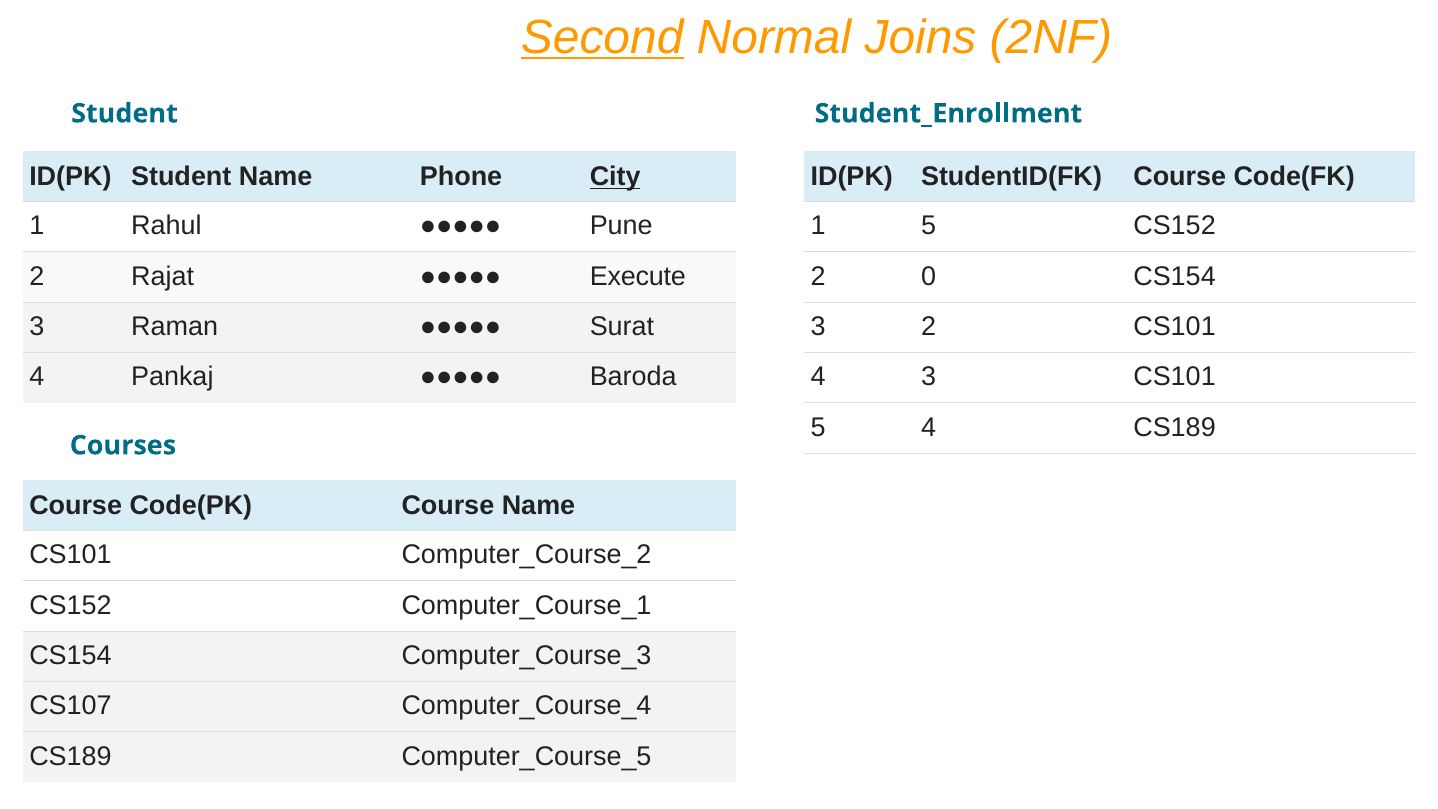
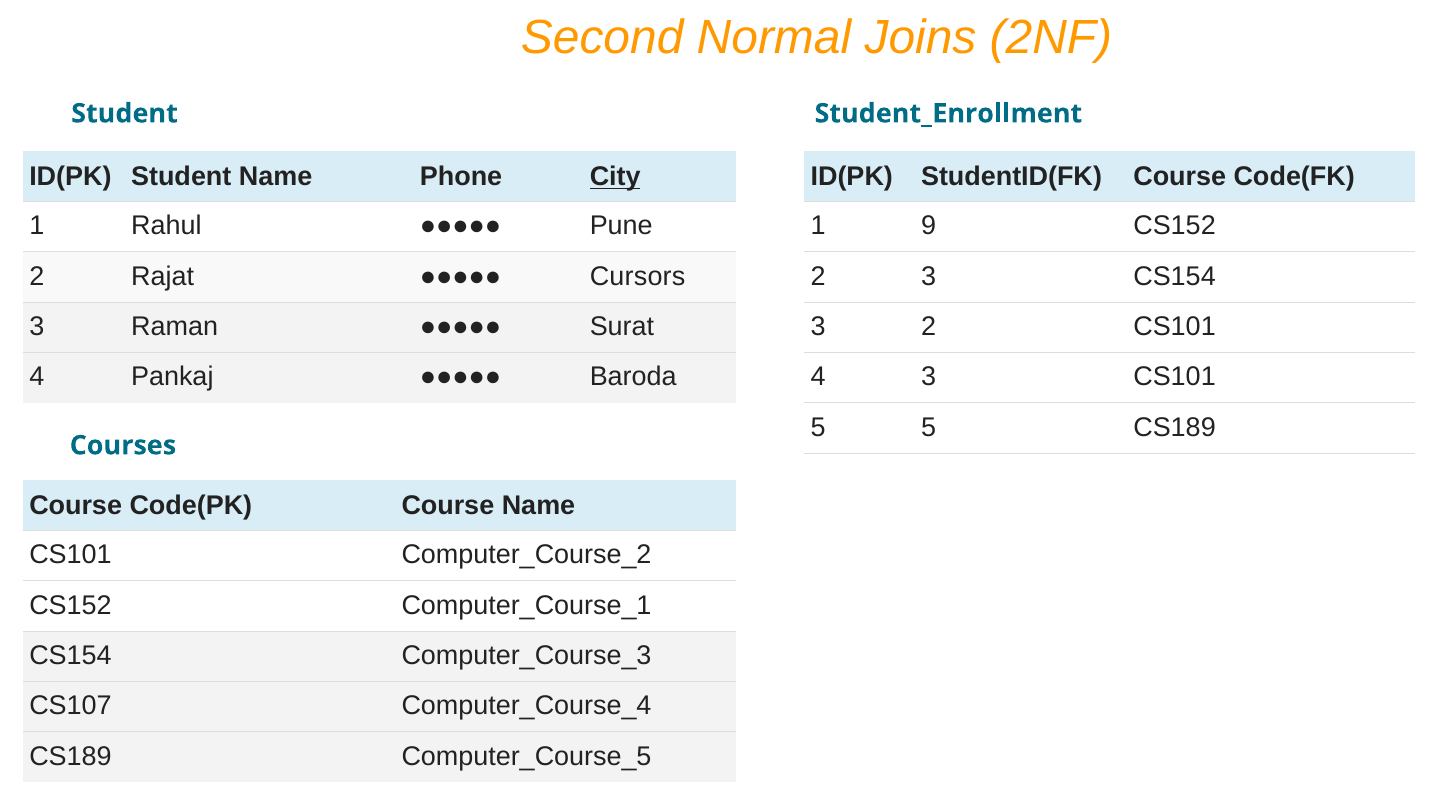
Second underline: present -> none (602, 37)
1 5: 5 -> 9 (929, 226)
Execute: Execute -> Cursors (638, 276)
2 0: 0 -> 3 (929, 276)
5 4: 4 -> 5 (929, 427)
